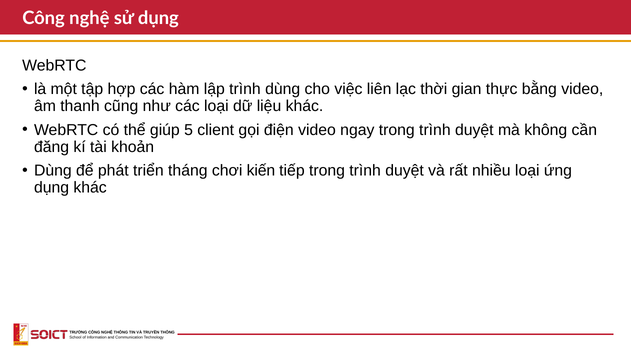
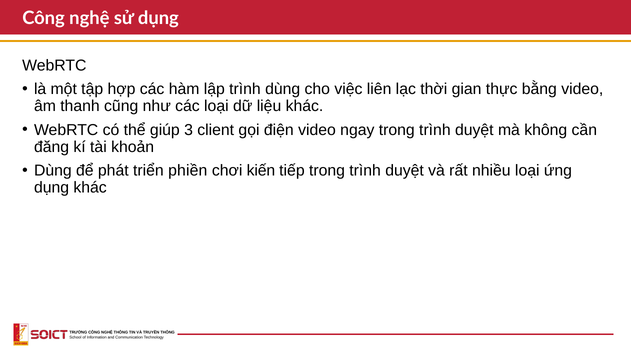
5: 5 -> 3 (189, 130)
tháng: tháng -> phiền (188, 170)
